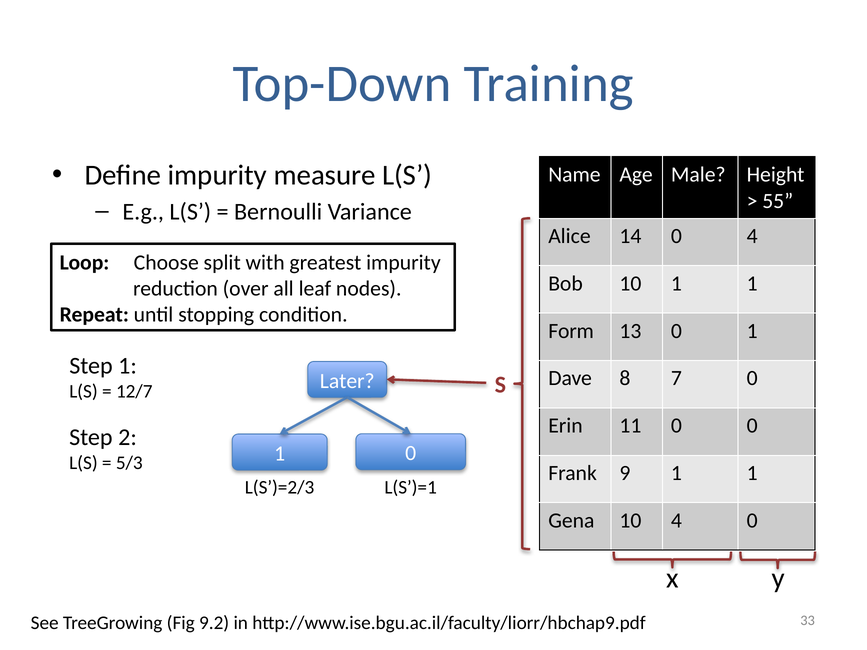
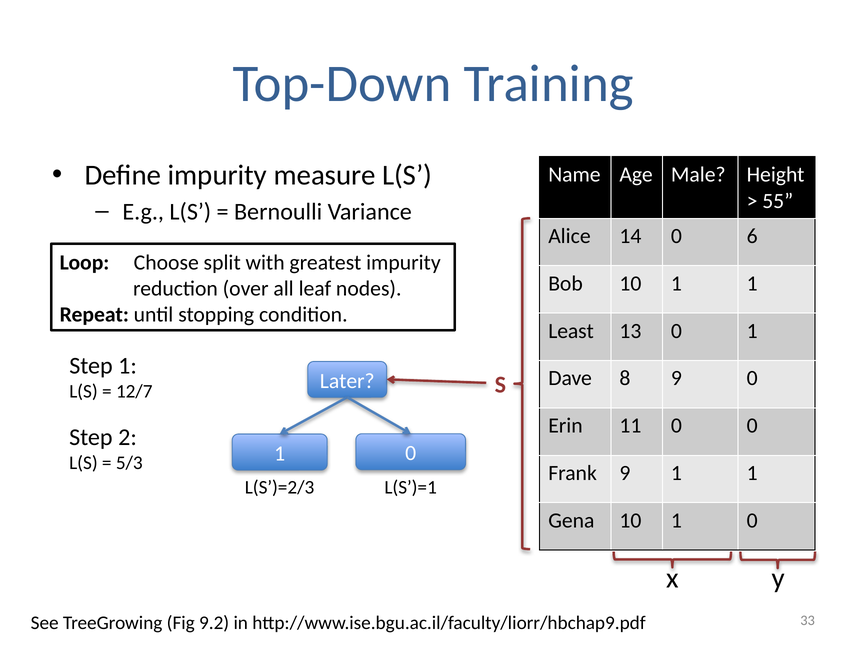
0 4: 4 -> 6 (752, 236)
Form: Form -> Least (571, 331)
8 7: 7 -> 9 (676, 378)
Gena 10 4: 4 -> 1 (676, 521)
